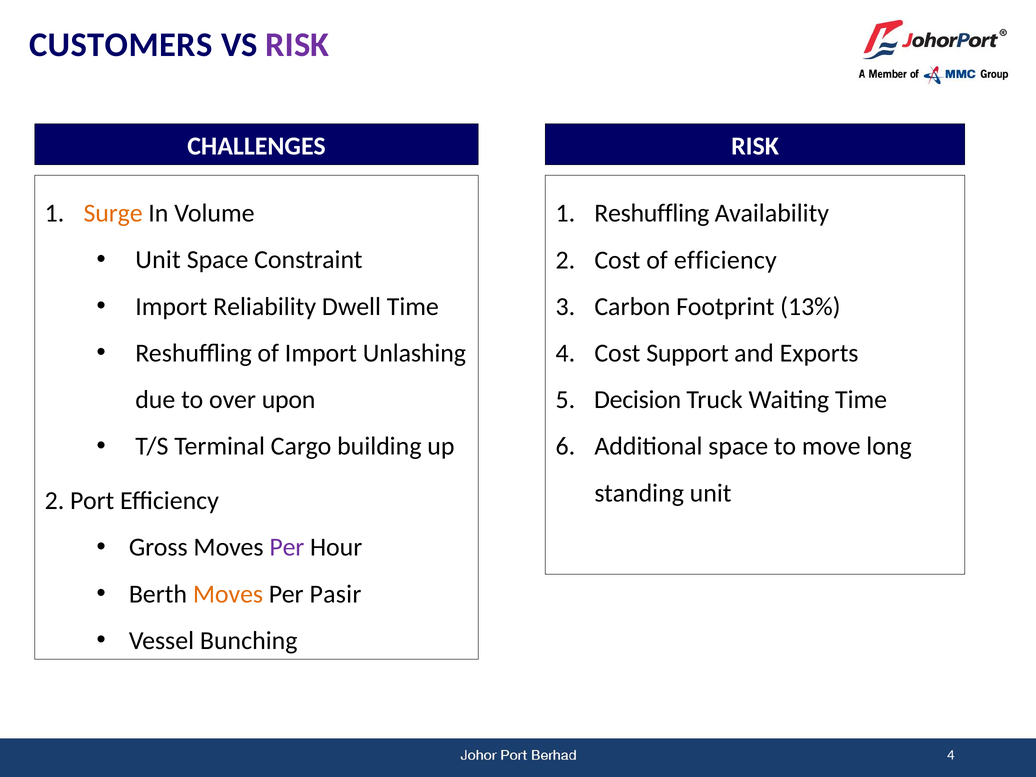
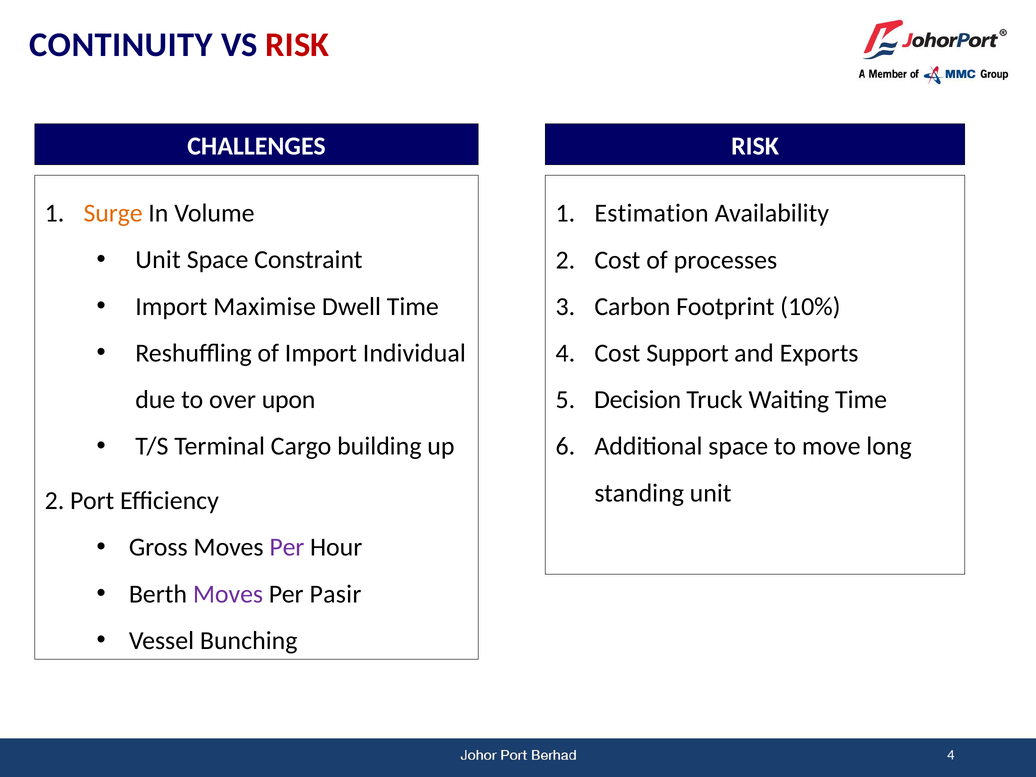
CUSTOMERS: CUSTOMERS -> CONTINUITY (121, 45)
RISK colour: purple -> red (297, 45)
Reshuffling: Reshuffling -> Estimation (652, 213)
of efficiency: efficiency -> processes (725, 260)
Reliability: Reliability -> Maximise (265, 307)
13%: 13% -> 10% (810, 307)
Unlashing: Unlashing -> Individual (414, 353)
Moves colour: orange -> purple (228, 594)
